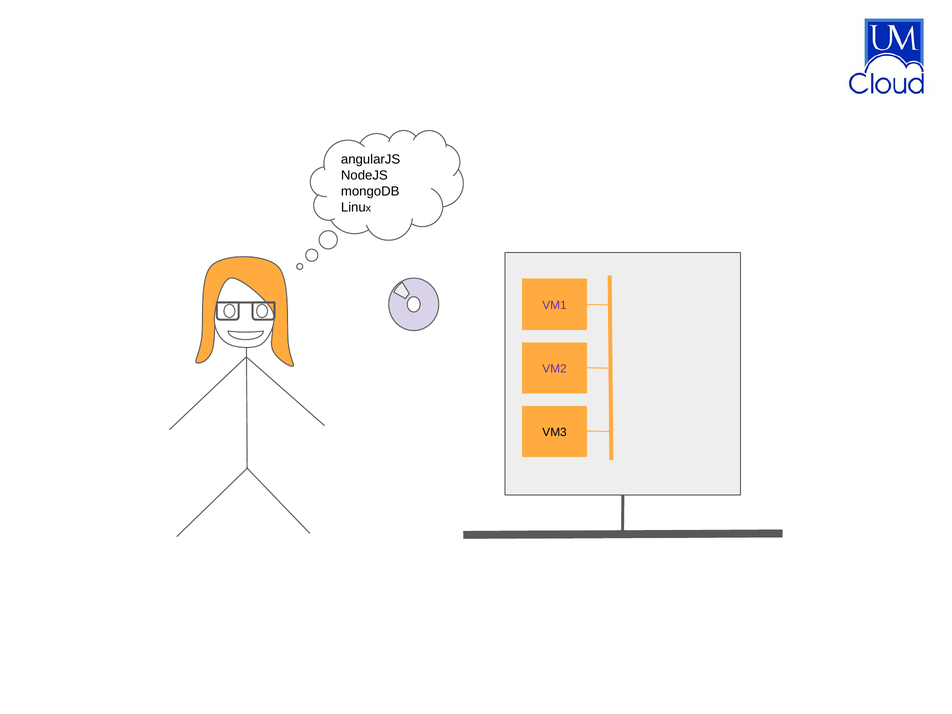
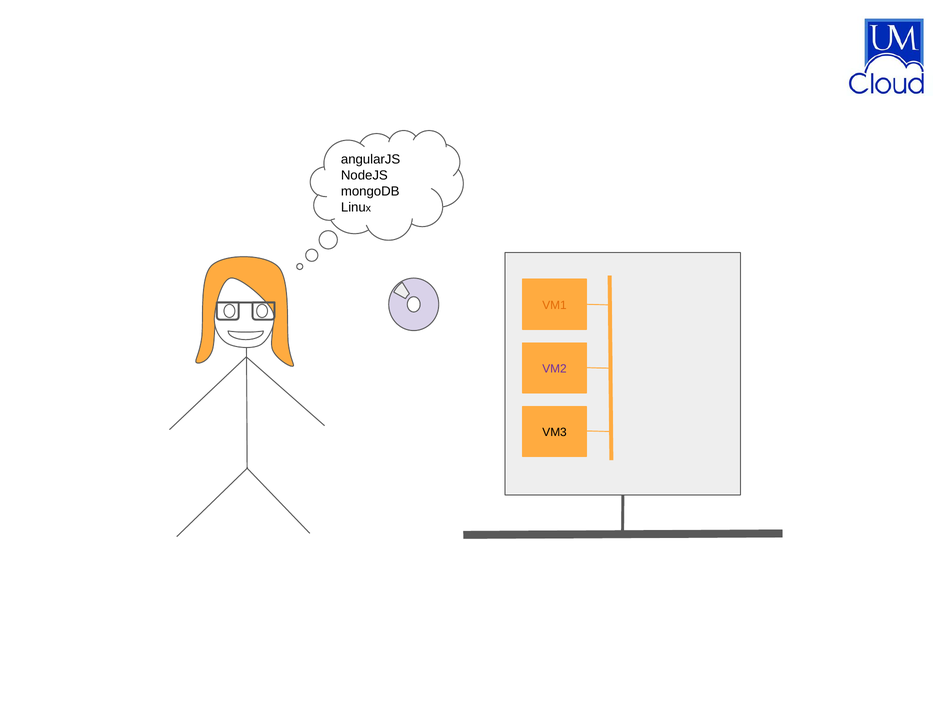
VM1 colour: purple -> orange (555, 305)
